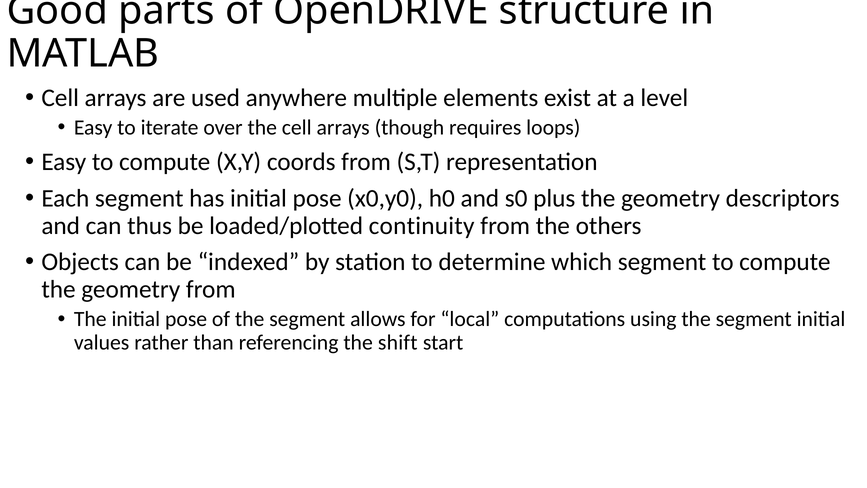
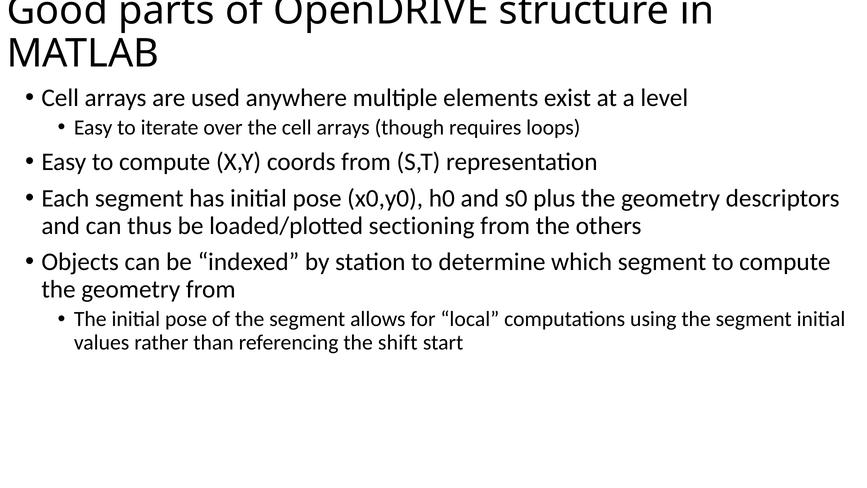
continuity: continuity -> sectioning (422, 226)
